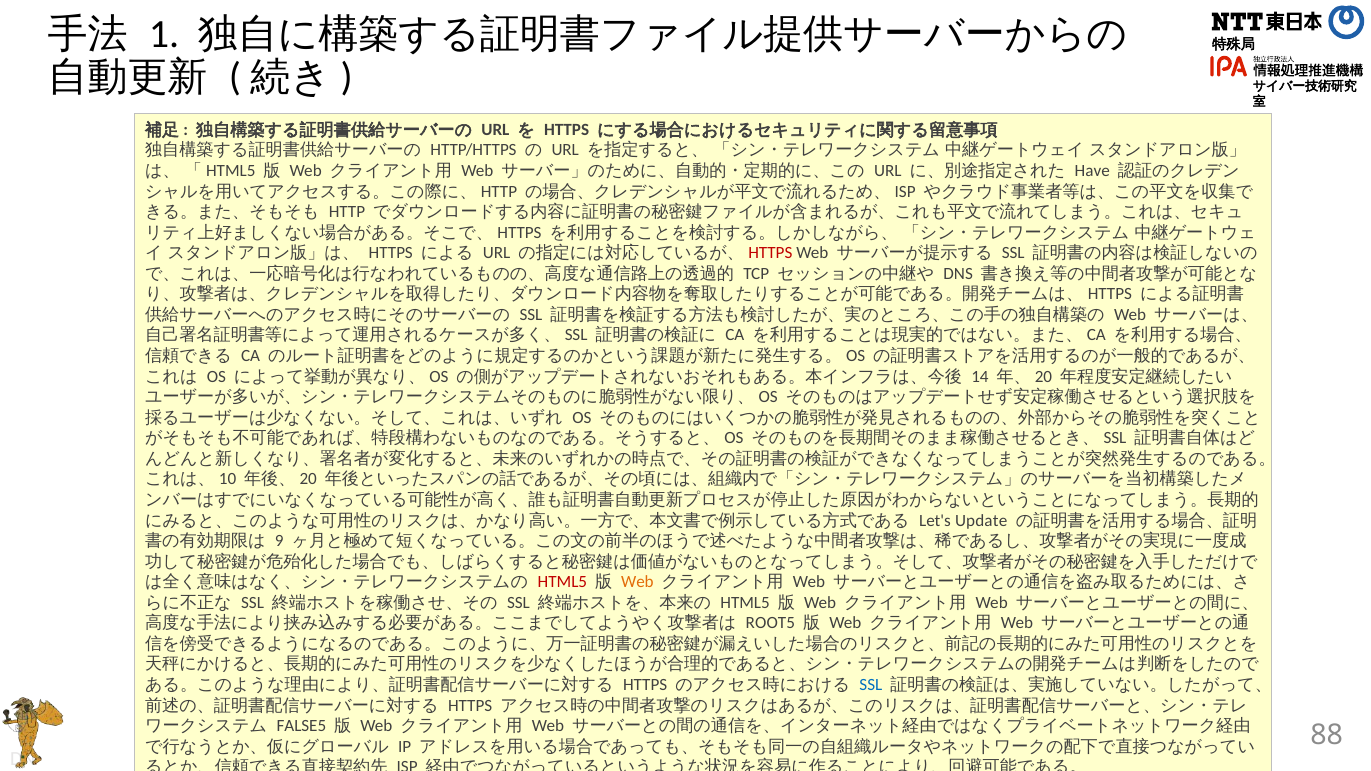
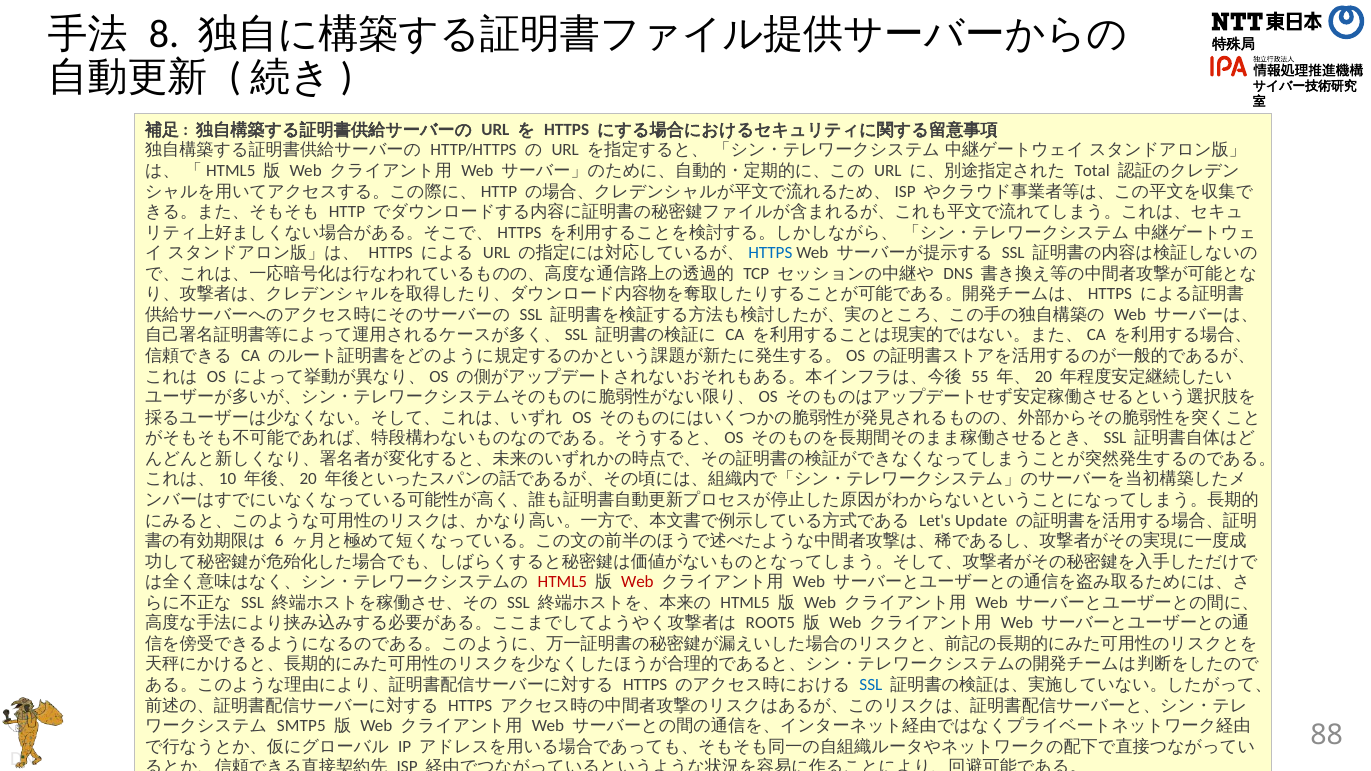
1: 1 -> 8 (164, 35)
Have: Have -> Total (1092, 171)
HTTPS colour: red -> blue (770, 253)
14: 14 -> 55 (980, 377)
9: 9 -> 6 (279, 541)
Web colour: orange -> red (637, 582)
FALSE5: FALSE5 -> SMTP5 (301, 726)
